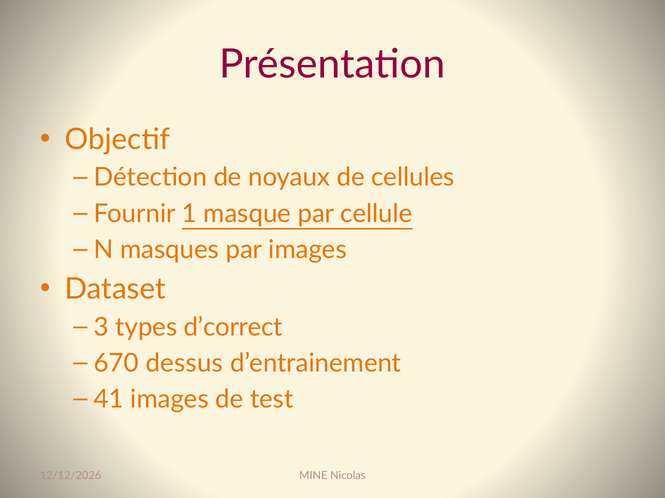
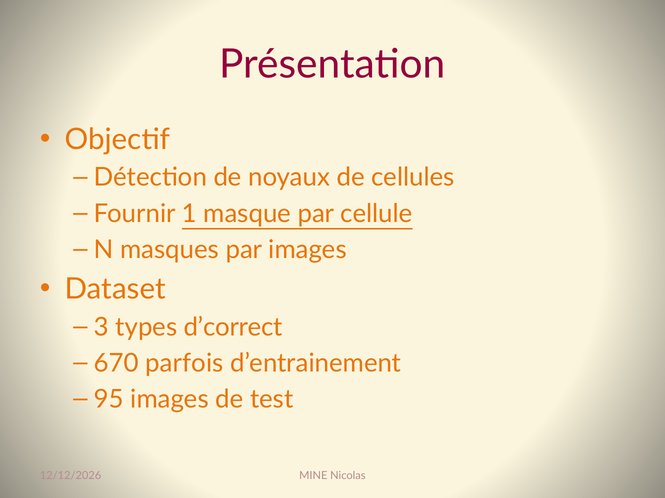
dessus: dessus -> parfois (185, 364)
41: 41 -> 95 (109, 400)
